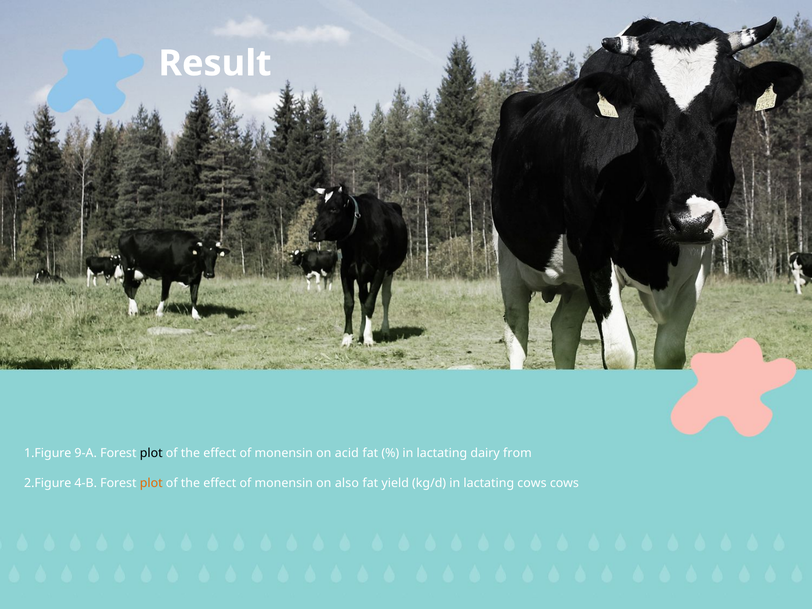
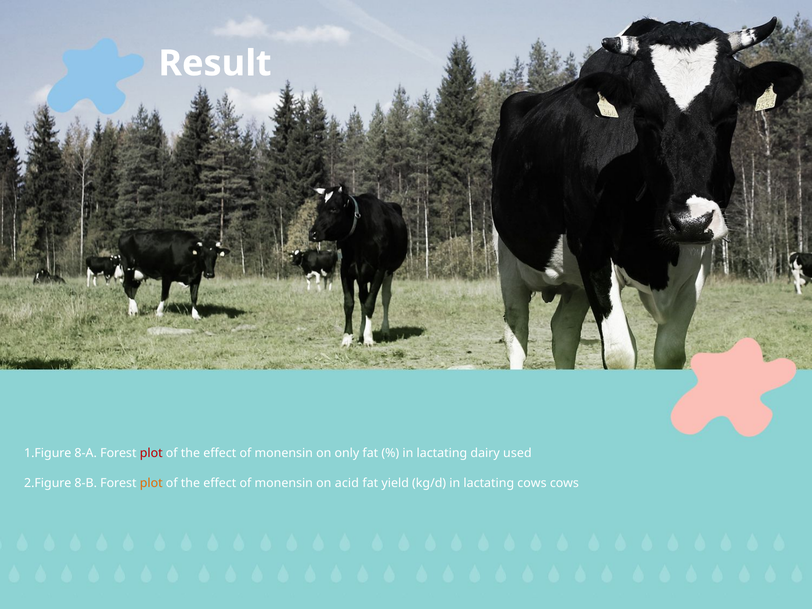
9-A: 9-A -> 8-A (86, 453)
plot colour: black -> red (151, 453)
acid: acid -> only (347, 453)
from: from -> used (517, 453)
4-B: 4-B -> 8-B (86, 483)
also: also -> acid (347, 483)
